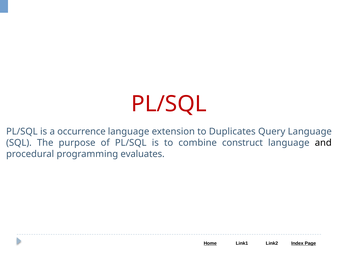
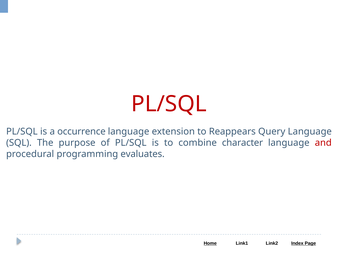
Duplicates: Duplicates -> Reappears (232, 132)
construct: construct -> character (242, 143)
and colour: black -> red (323, 143)
